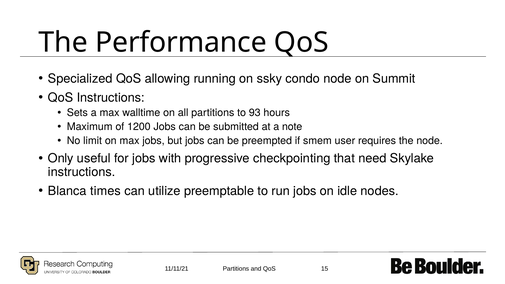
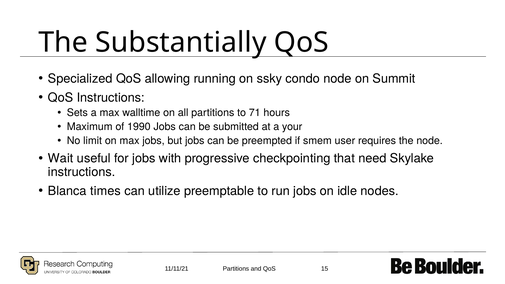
Performance: Performance -> Substantially (181, 42)
93: 93 -> 71 (255, 113)
1200: 1200 -> 1990 (139, 127)
note: note -> your (292, 127)
Only: Only -> Wait (61, 158)
